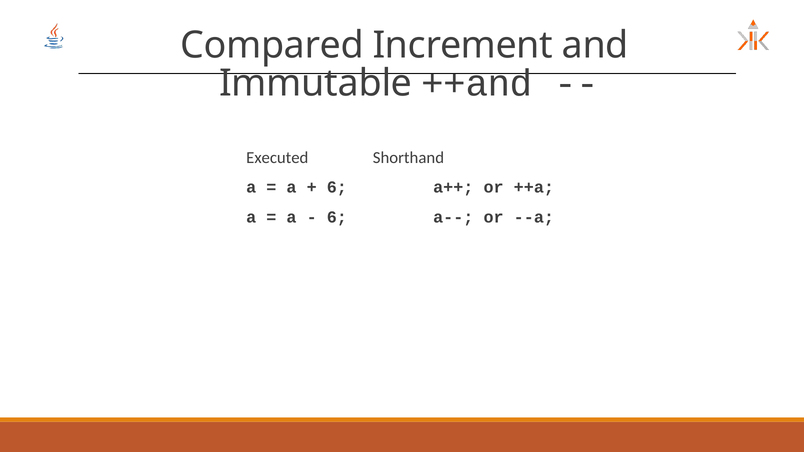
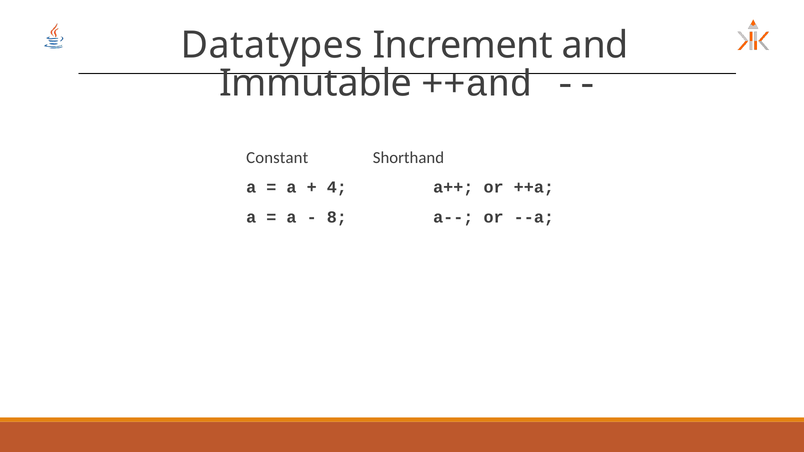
Compared: Compared -> Datatypes (272, 45)
Executed: Executed -> Constant (277, 158)
6: 6 -> 4 (337, 187)
6: 6 -> 8 (337, 217)
